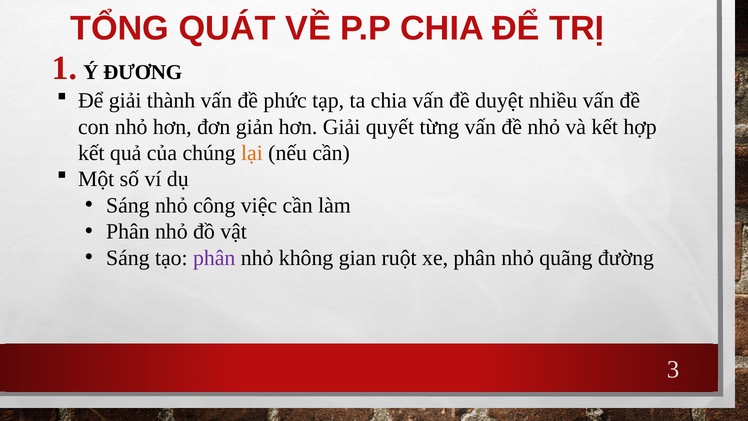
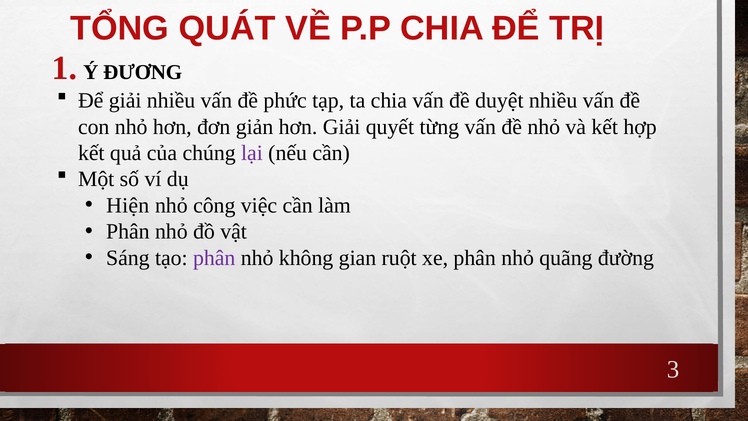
giải thành: thành -> nhiều (171, 101)
lại colour: orange -> purple (252, 153)
Sáng: Sáng -> Hiện (128, 205)
